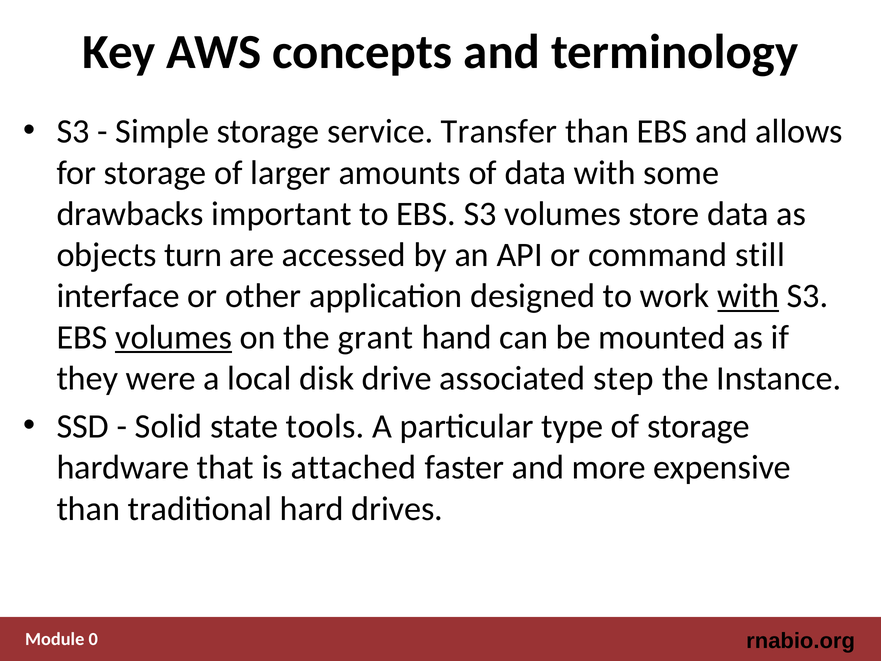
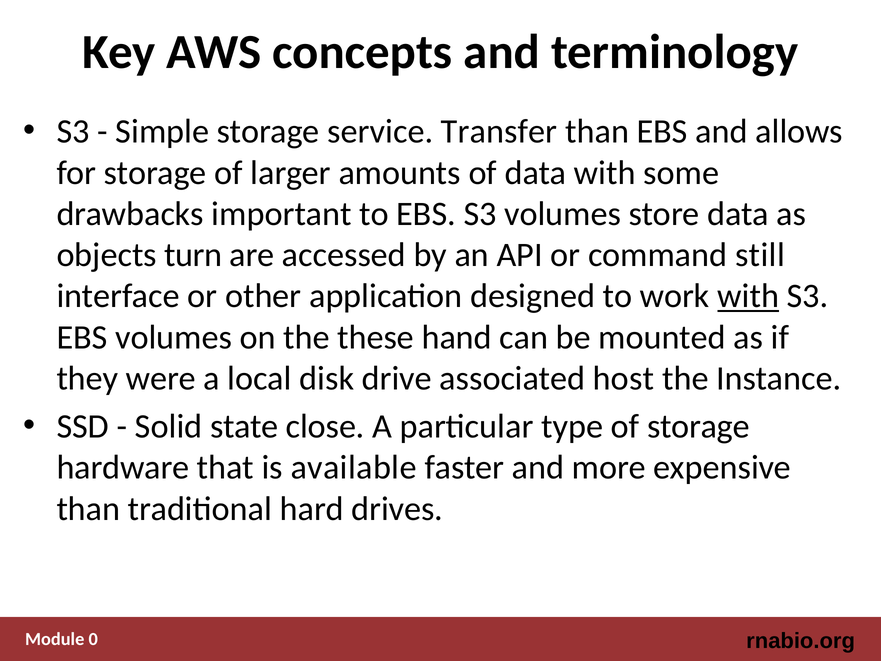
volumes underline: present -> none (174, 337)
grant: grant -> these (376, 337)
step: step -> host (624, 378)
tools: tools -> close (325, 426)
attached: attached -> available (354, 467)
